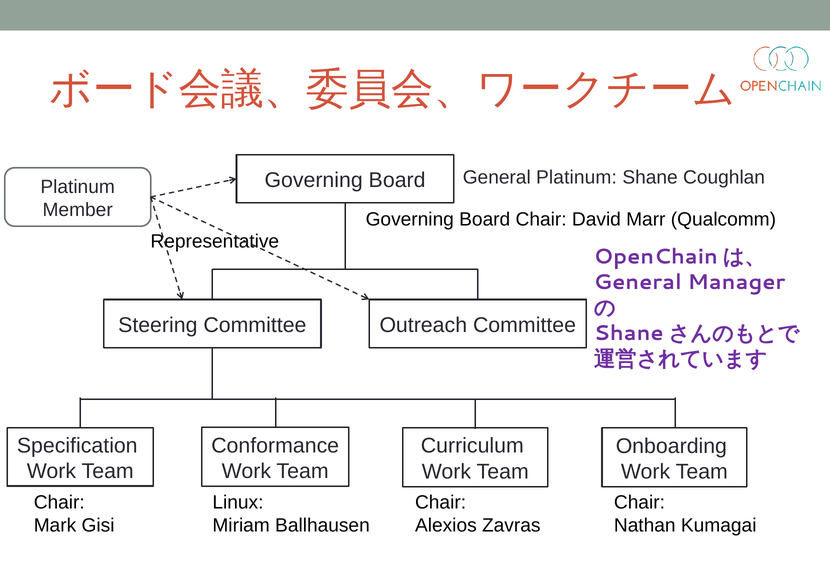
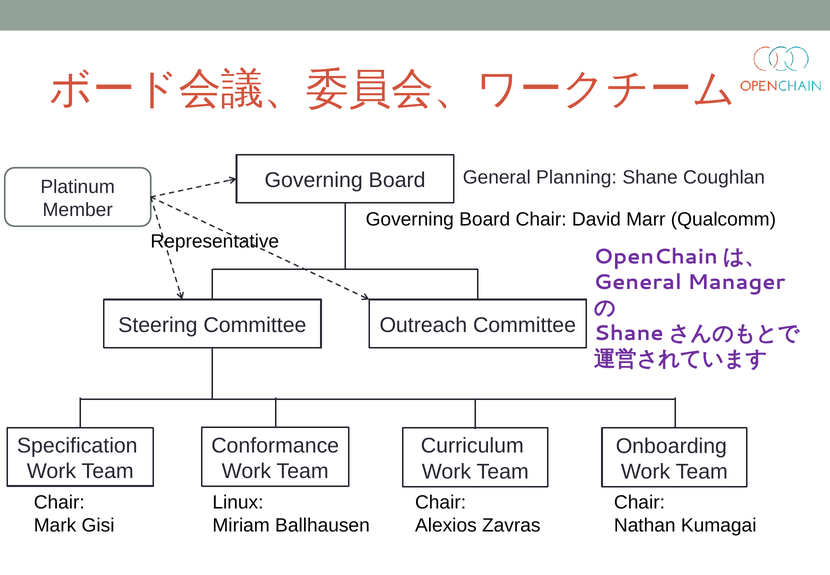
General Platinum: Platinum -> Planning (576, 177)
